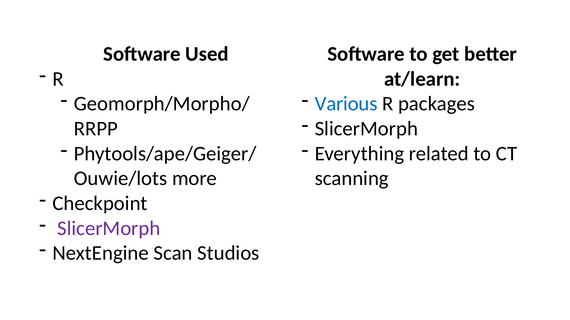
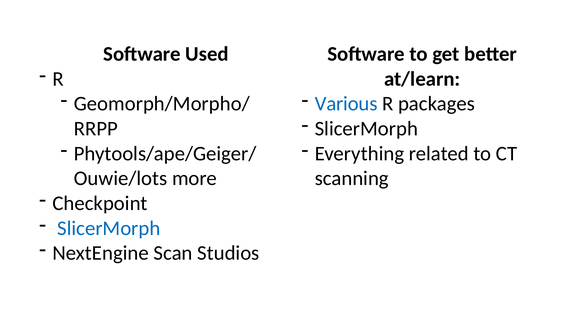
SlicerMorph colour: purple -> blue (109, 229)
